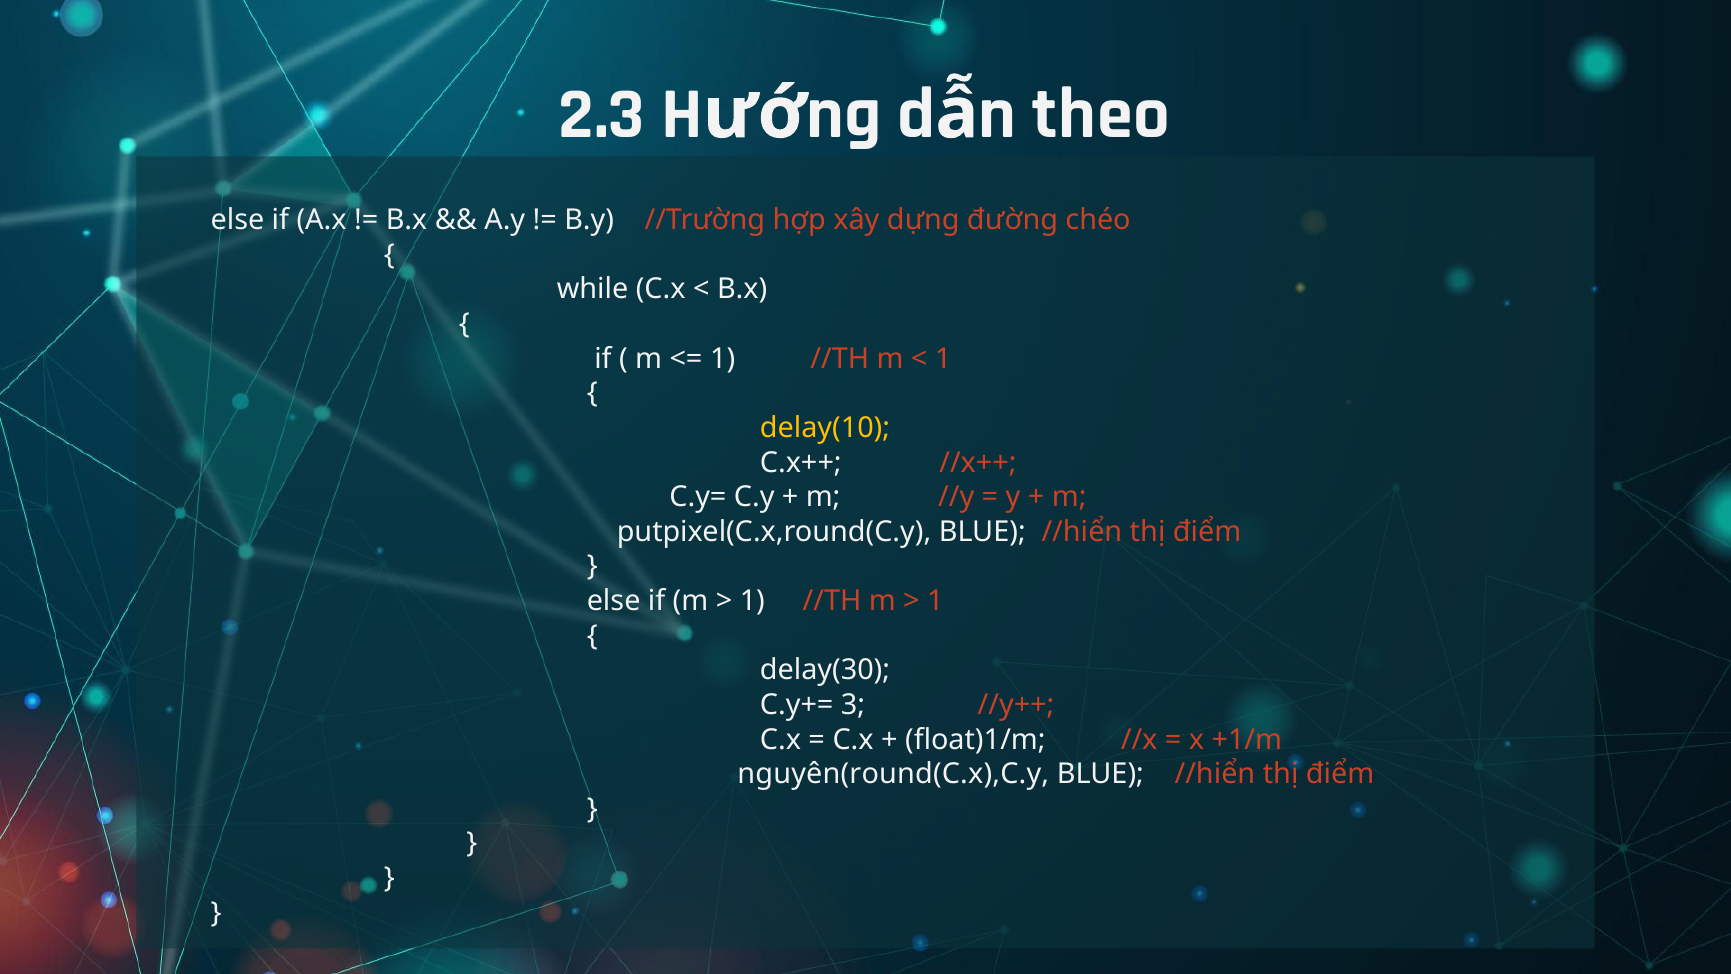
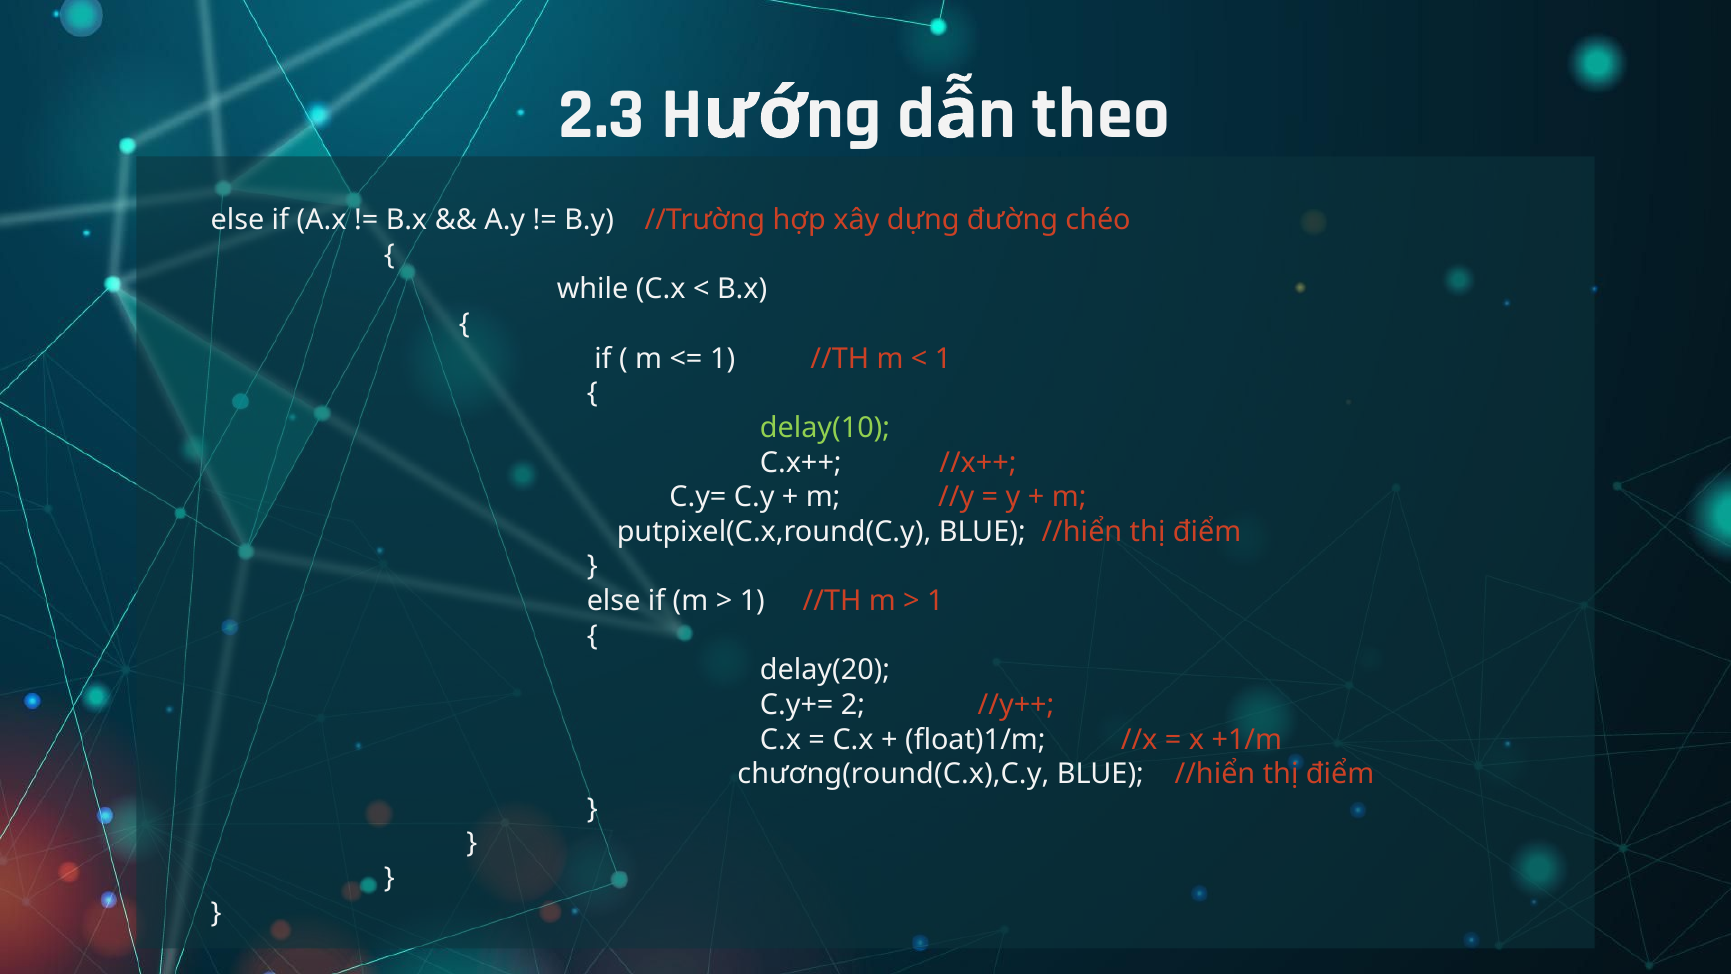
delay(10 colour: yellow -> light green (825, 428)
delay(30: delay(30 -> delay(20 (825, 670)
3: 3 -> 2 (853, 705)
nguyên(round(C.x),C.y: nguyên(round(C.x),C.y -> chương(round(C.x),C.y (893, 774)
